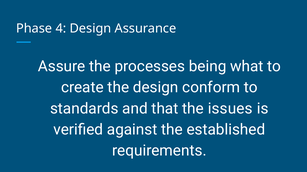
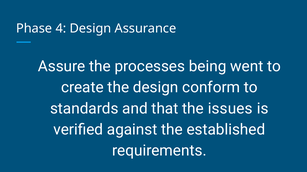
what: what -> went (247, 67)
